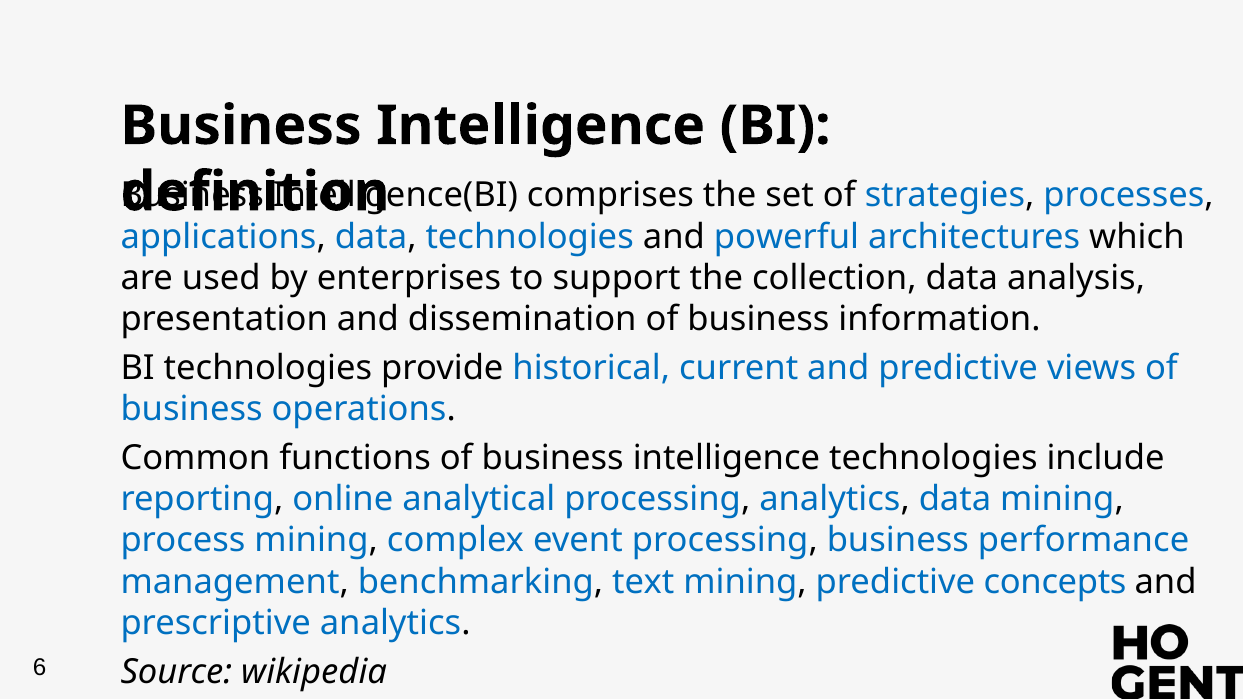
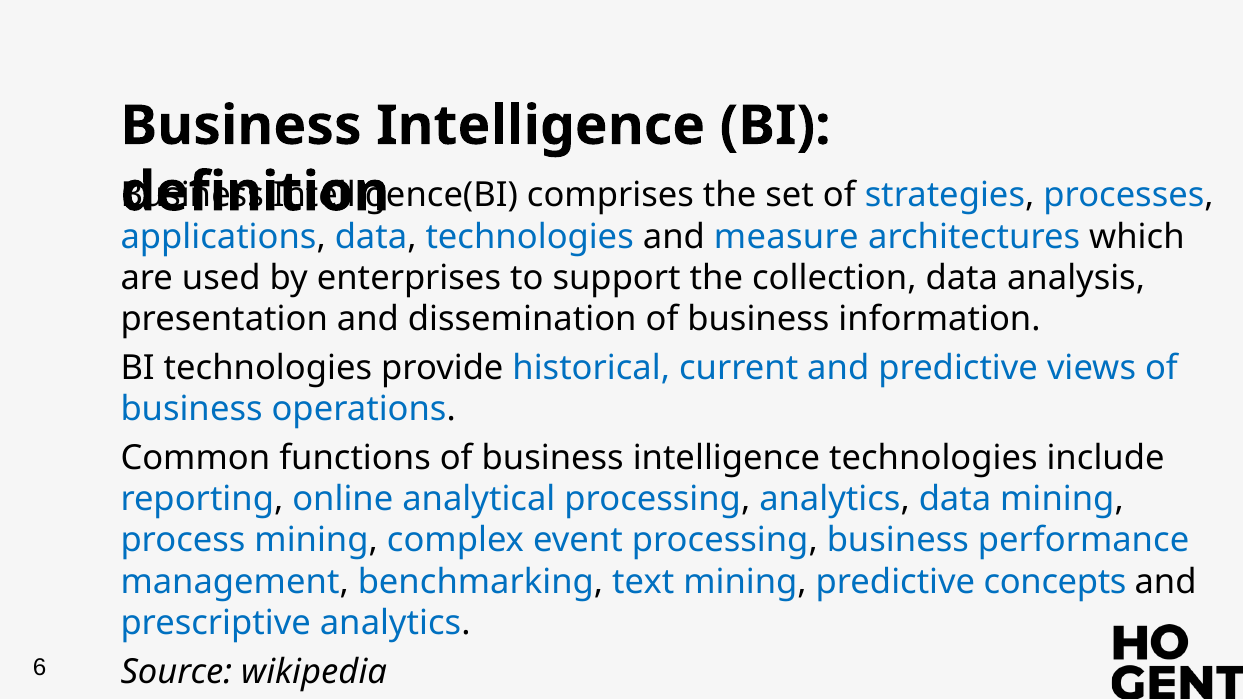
powerful: powerful -> measure (786, 237)
